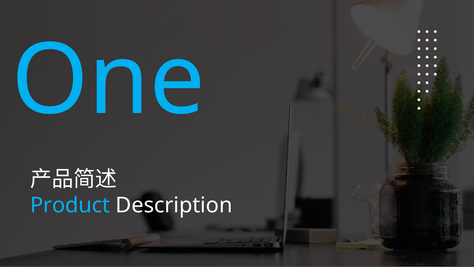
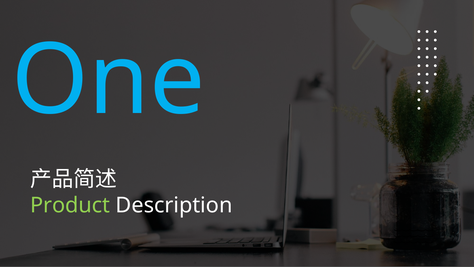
Product colour: light blue -> light green (70, 205)
